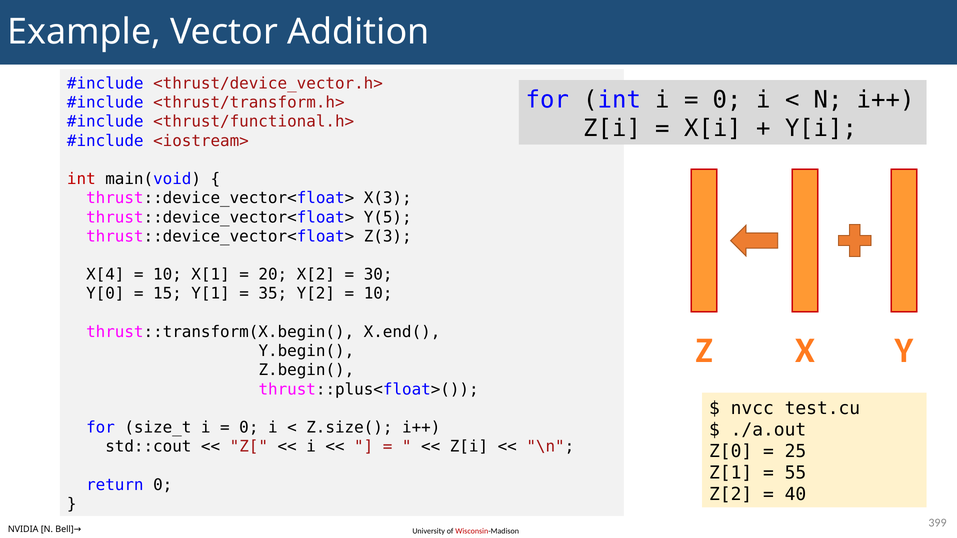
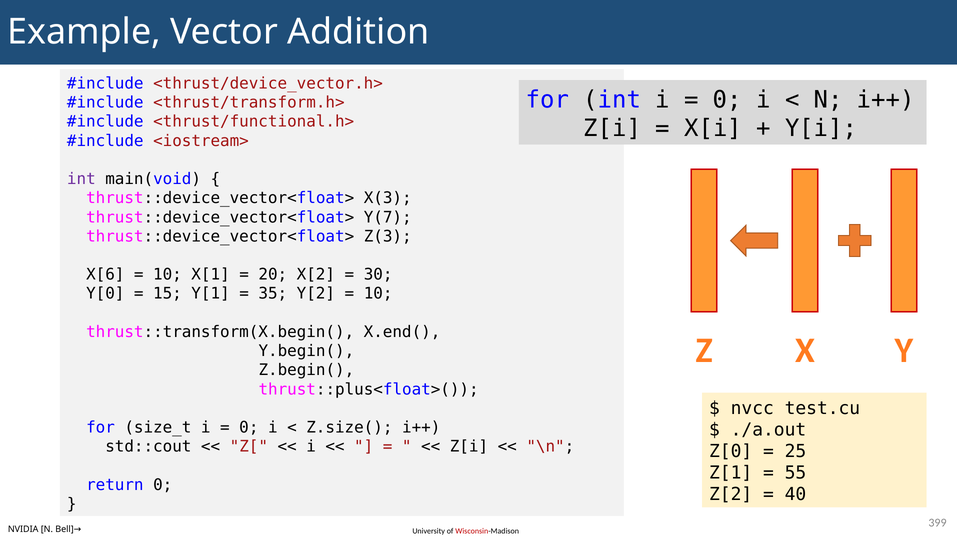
int colour: red -> purple (81, 179)
Y(5: Y(5 -> Y(7 (388, 217)
X[4: X[4 -> X[6 (105, 275)
